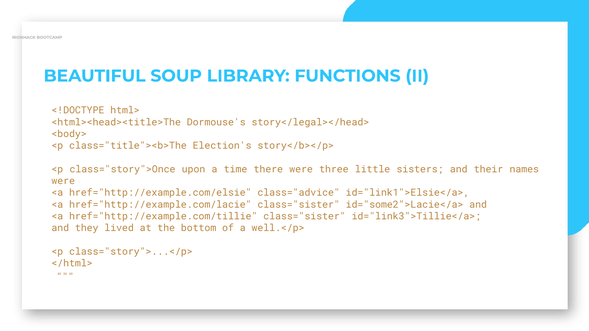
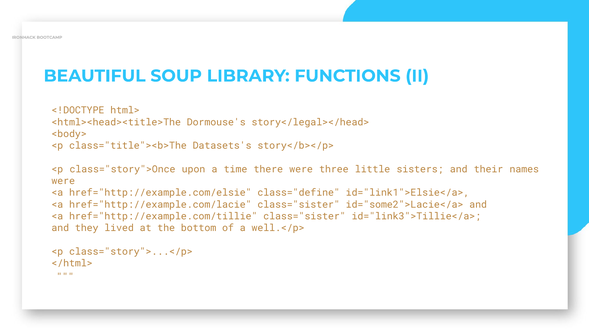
Election's: Election's -> Datasets's (222, 146)
class="advice: class="advice -> class="define (299, 193)
